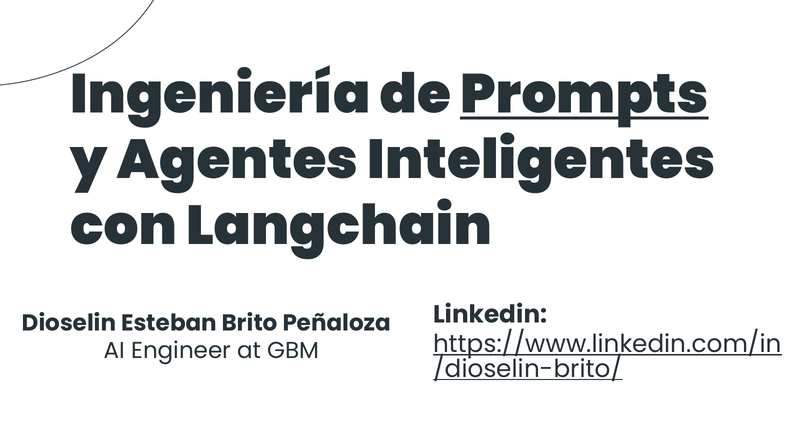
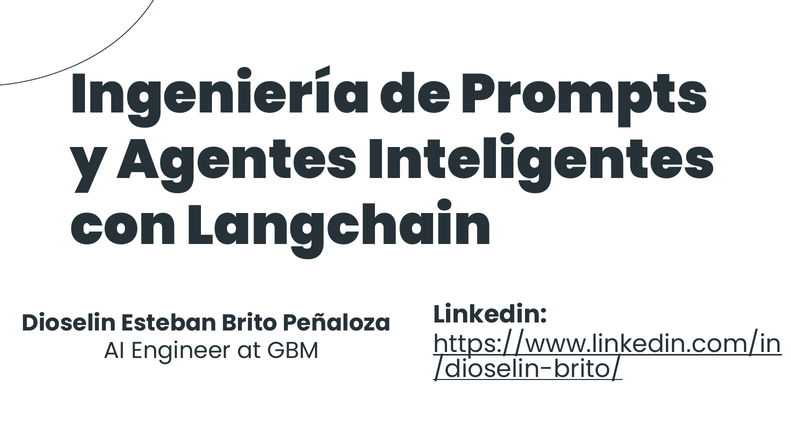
Prompts underline: present -> none (584, 94)
